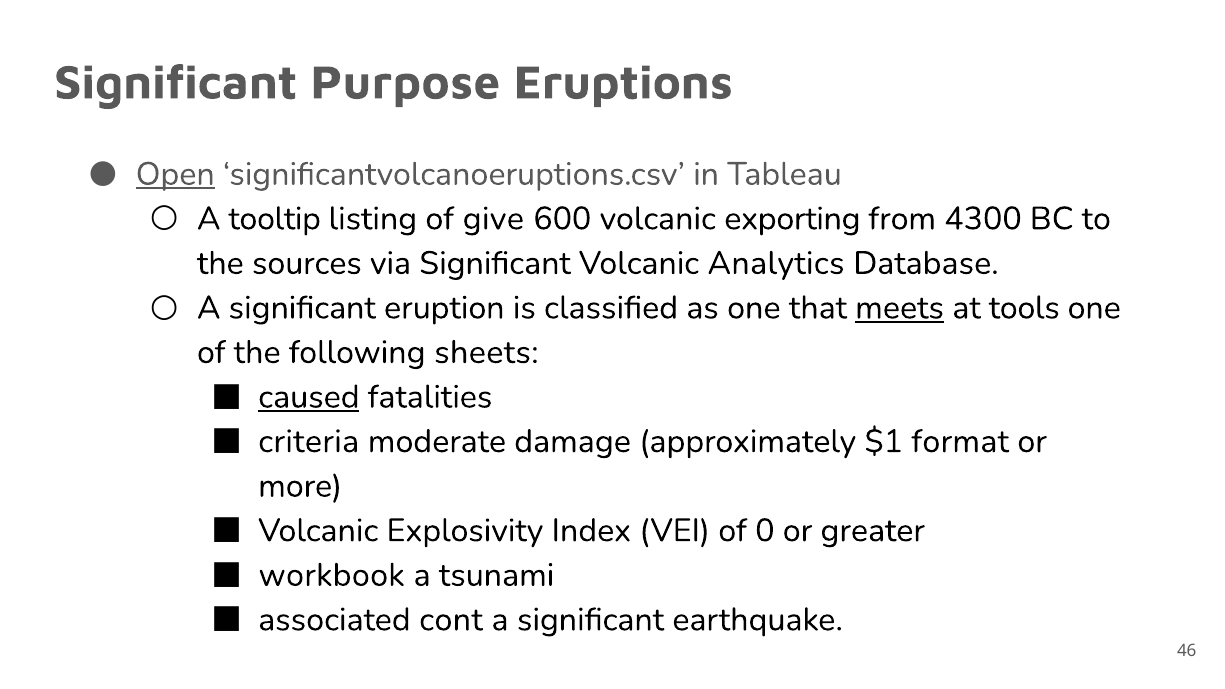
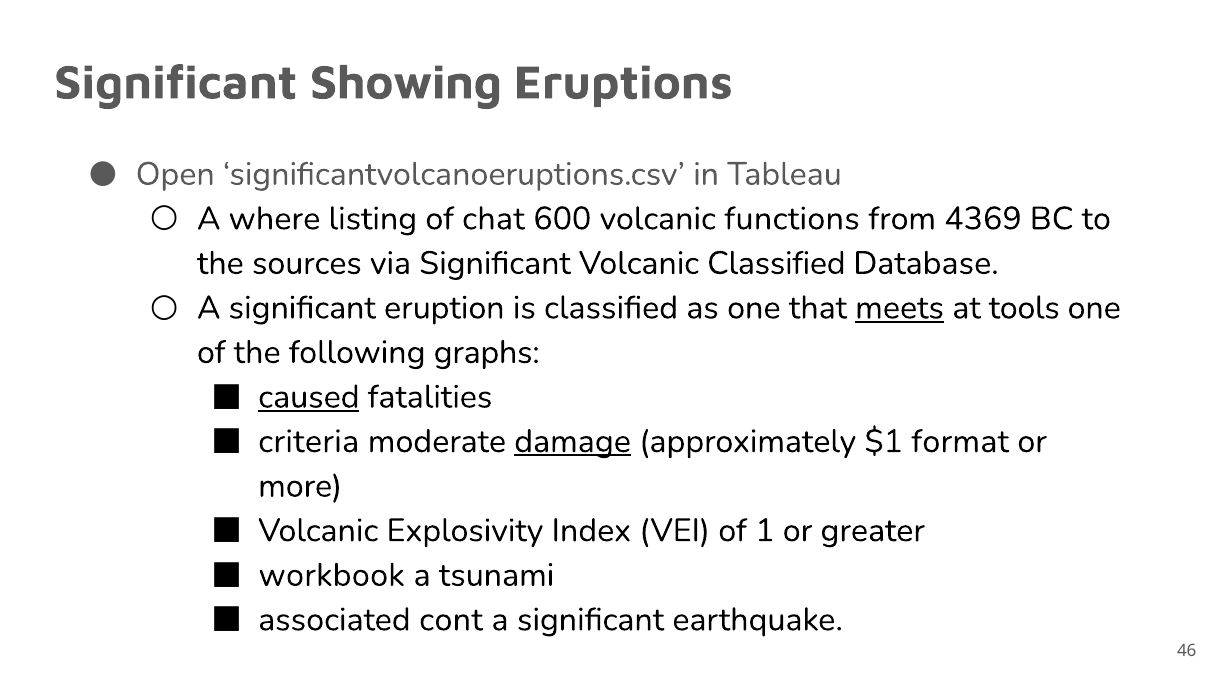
Purpose: Purpose -> Showing (406, 83)
Open underline: present -> none (175, 174)
tooltip: tooltip -> where (274, 219)
give: give -> chat (493, 219)
exporting: exporting -> functions (792, 219)
4300: 4300 -> 4369 (983, 219)
Volcanic Analytics: Analytics -> Classified (776, 263)
sheets: sheets -> graphs (487, 352)
damage underline: none -> present (573, 441)
0: 0 -> 1 (765, 531)
